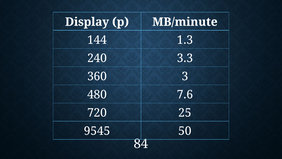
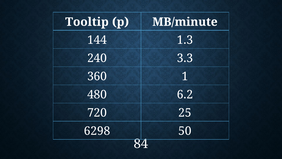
Display: Display -> Tooltip (87, 22)
3: 3 -> 1 (185, 76)
7.6: 7.6 -> 6.2 (185, 94)
9545: 9545 -> 6298 (97, 131)
